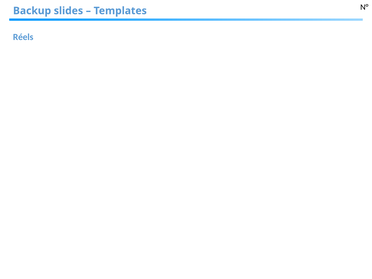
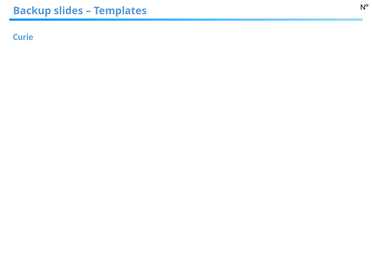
Réels: Réels -> Curie (23, 37)
